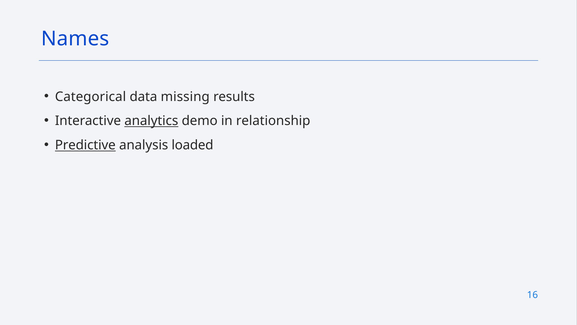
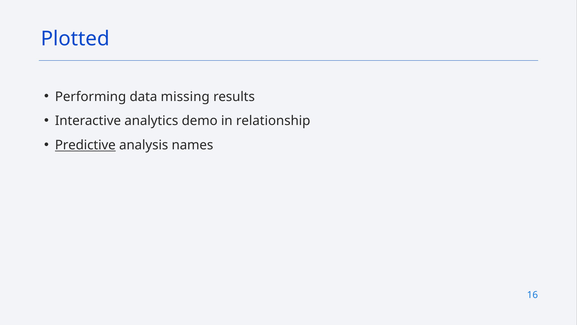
Names: Names -> Plotted (75, 39)
Categorical: Categorical -> Performing (91, 97)
analytics underline: present -> none (151, 121)
loaded: loaded -> names (192, 145)
